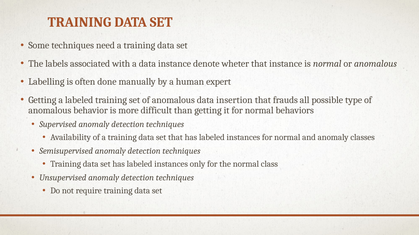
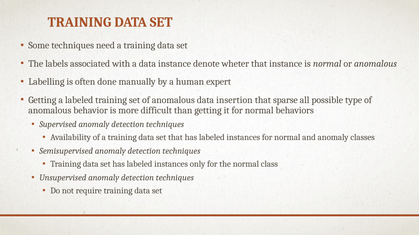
frauds: frauds -> sparse (285, 100)
